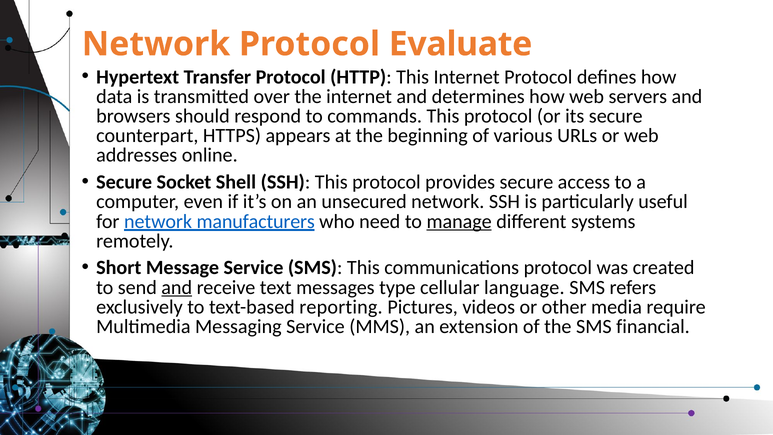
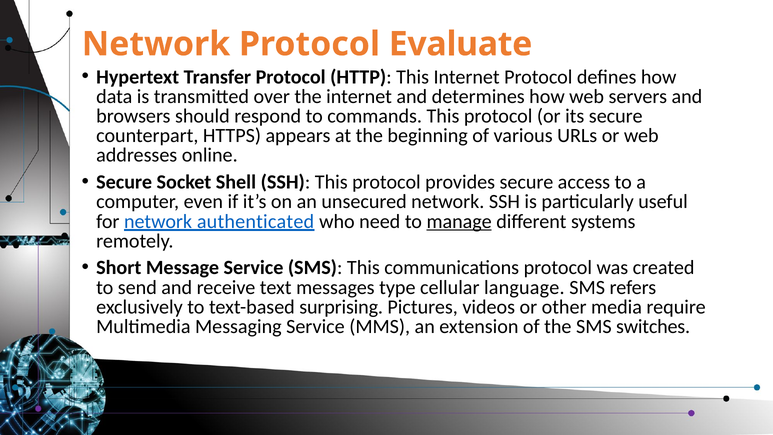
manufacturers: manufacturers -> authenticated (256, 221)
and underline: present -> none (177, 287)
reporting: reporting -> surprising (341, 307)
financial: financial -> switches (653, 326)
